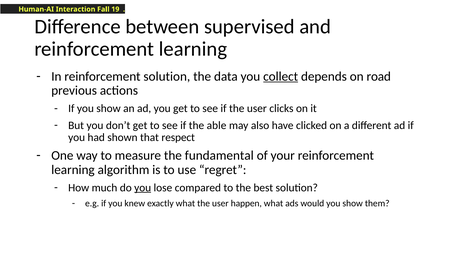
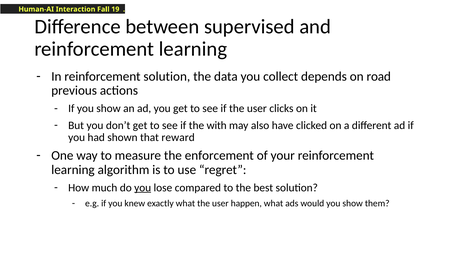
collect underline: present -> none (281, 76)
able: able -> with (217, 125)
respect: respect -> reward (178, 137)
fundamental: fundamental -> enforcement (219, 155)
